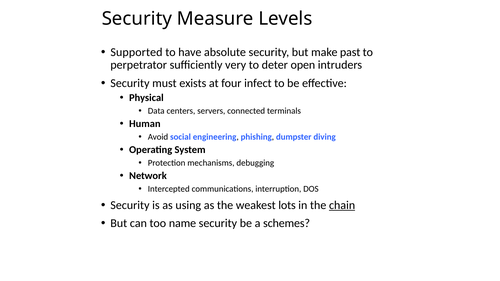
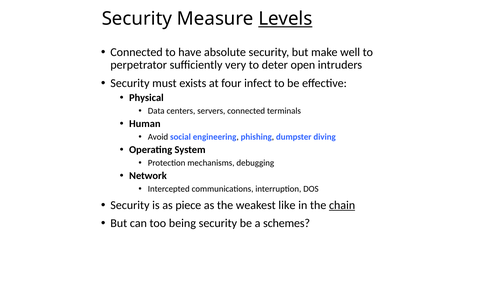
Levels underline: none -> present (285, 19)
Supported: Supported -> Connected (137, 52)
past: past -> well (350, 52)
using: using -> piece (188, 205)
lots: lots -> like (287, 205)
name: name -> being (182, 224)
